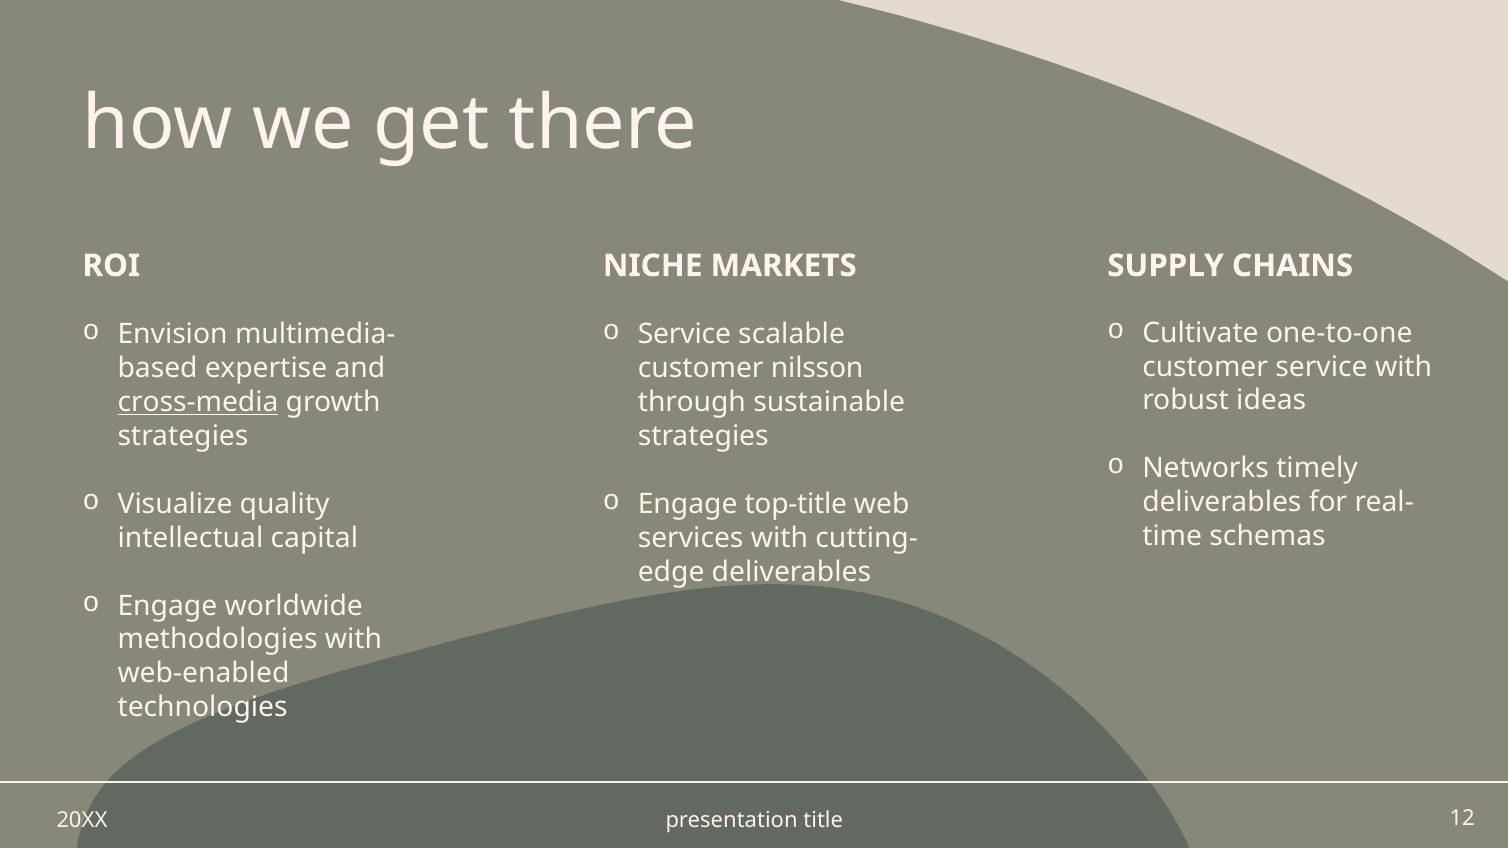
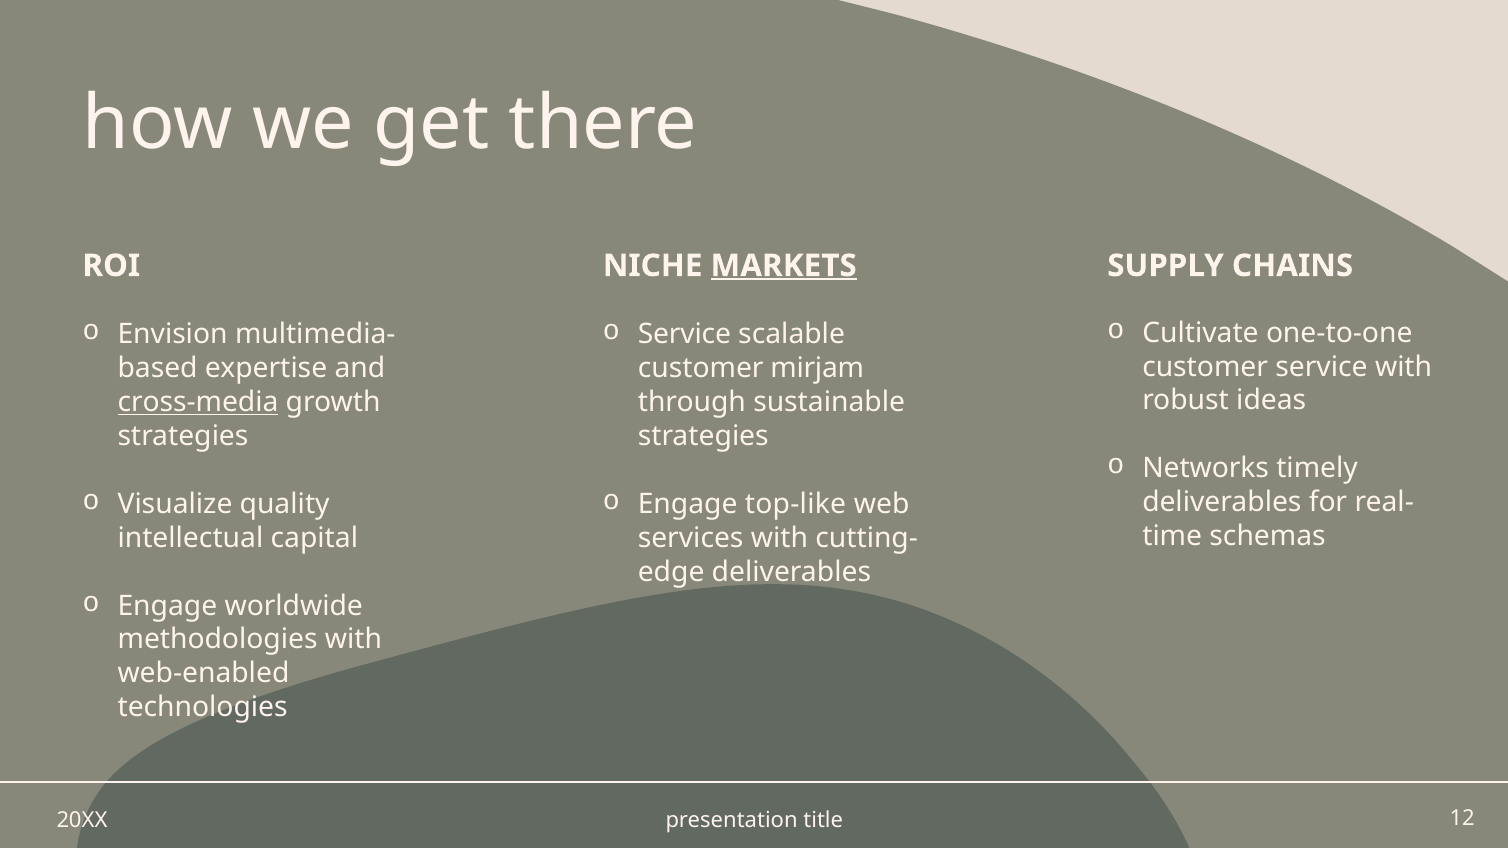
MARKETS underline: none -> present (784, 266)
nilsson: nilsson -> mirjam (817, 368)
top-title: top-title -> top-like (795, 504)
